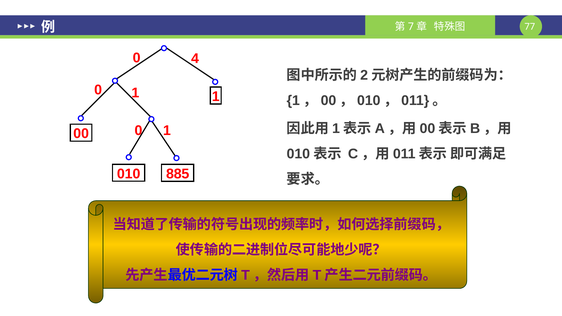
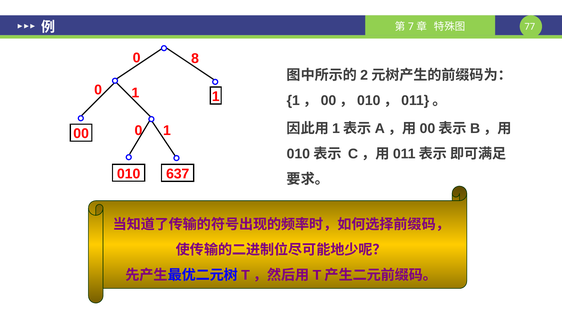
4: 4 -> 8 (195, 59)
885: 885 -> 637 (178, 174)
